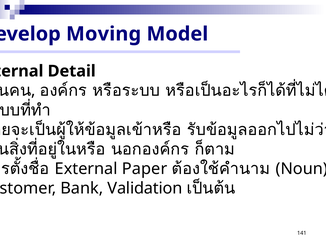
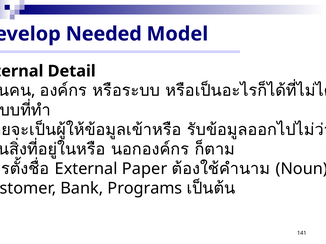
Moving: Moving -> Needed (104, 34)
Validation: Validation -> Programs (145, 189)
